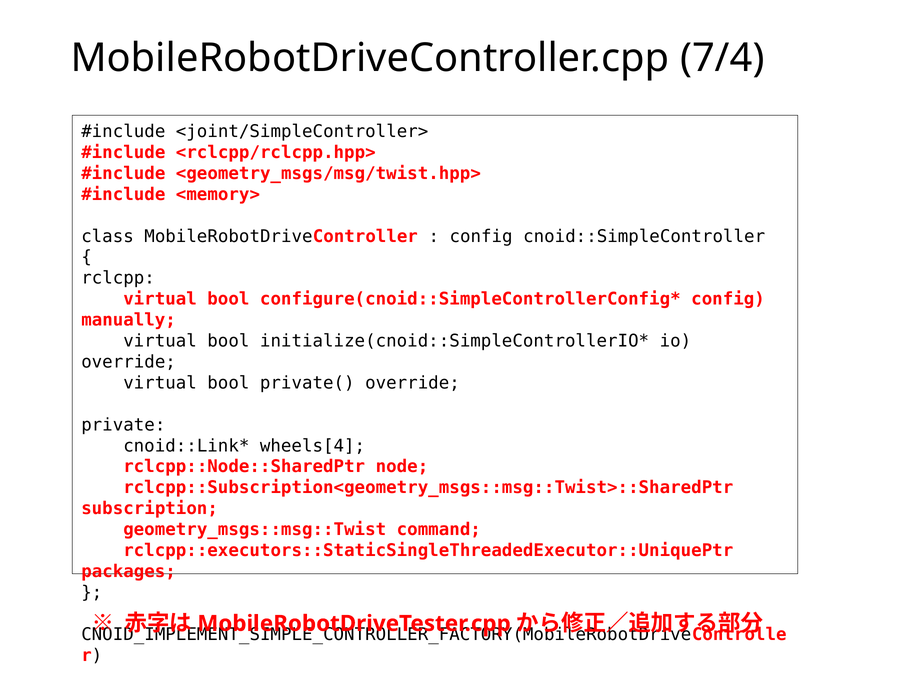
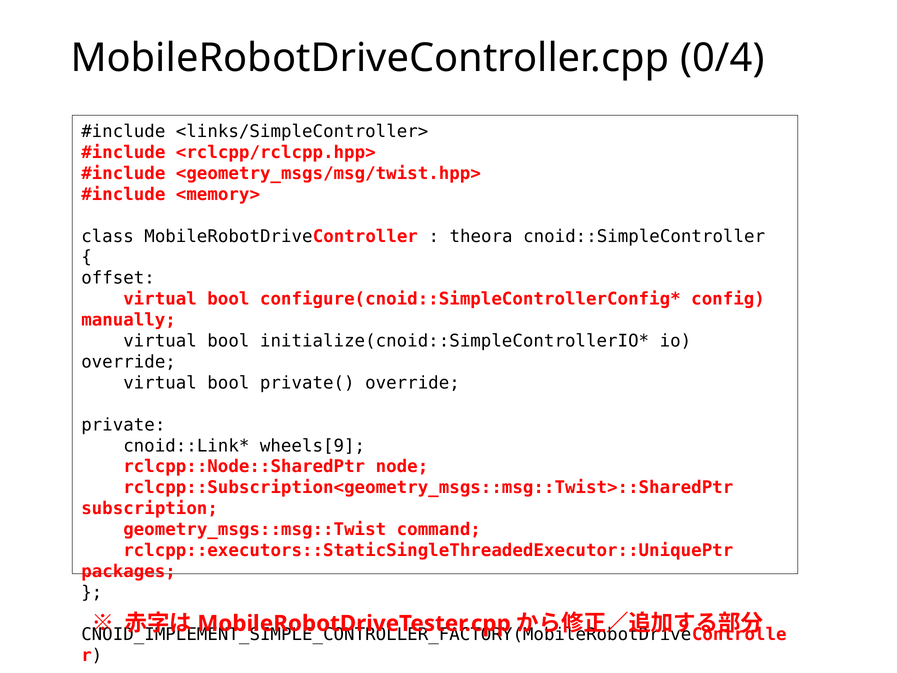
7/4: 7/4 -> 0/4 (722, 58)
<joint/SimpleController>: <joint/SimpleController> -> <links/SimpleController> (302, 131)
config: config -> theora (481, 236)
rclcpp: rclcpp -> offset (118, 278)
wheels[4: wheels[4 -> wheels[9 (313, 446)
